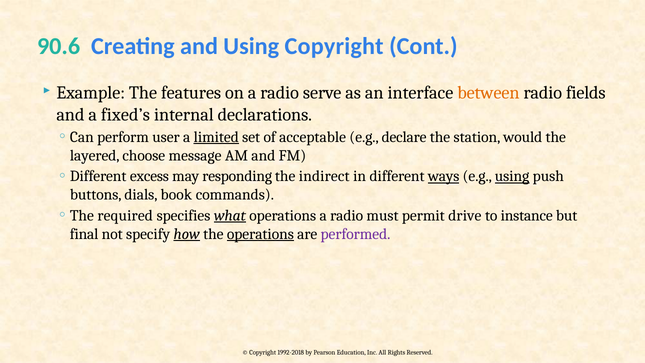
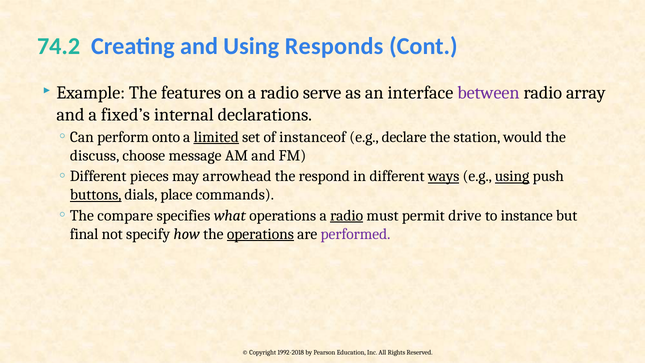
90.6: 90.6 -> 74.2 (59, 46)
Using Copyright: Copyright -> Responds (334, 46)
between colour: orange -> purple (488, 93)
fields: fields -> array (586, 93)
user: user -> onto (166, 137)
acceptable: acceptable -> instanceof (312, 137)
layered: layered -> discuss (95, 155)
excess: excess -> pieces (149, 176)
responding: responding -> arrowhead (237, 176)
indirect: indirect -> respond (324, 176)
buttons underline: none -> present (96, 195)
book: book -> place (176, 195)
required: required -> compare (125, 215)
what underline: present -> none (230, 215)
radio underline: none -> present (347, 215)
how underline: present -> none (187, 234)
